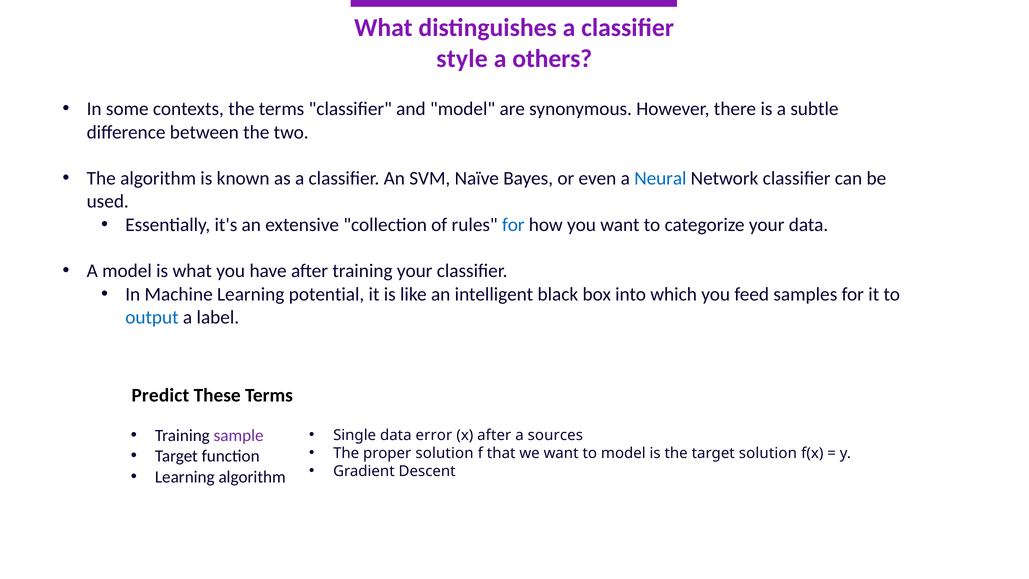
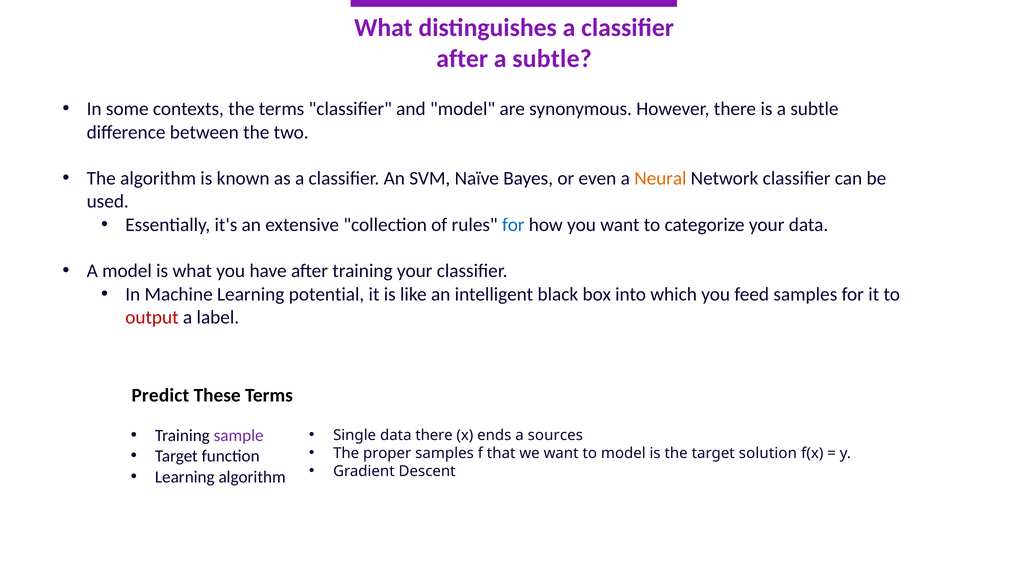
style: style -> after (462, 59)
others: others -> subtle (552, 59)
Neural colour: blue -> orange (660, 178)
output colour: blue -> red (152, 317)
data error: error -> there (434, 435)
x after: after -> ends (494, 435)
proper solution: solution -> samples (445, 453)
